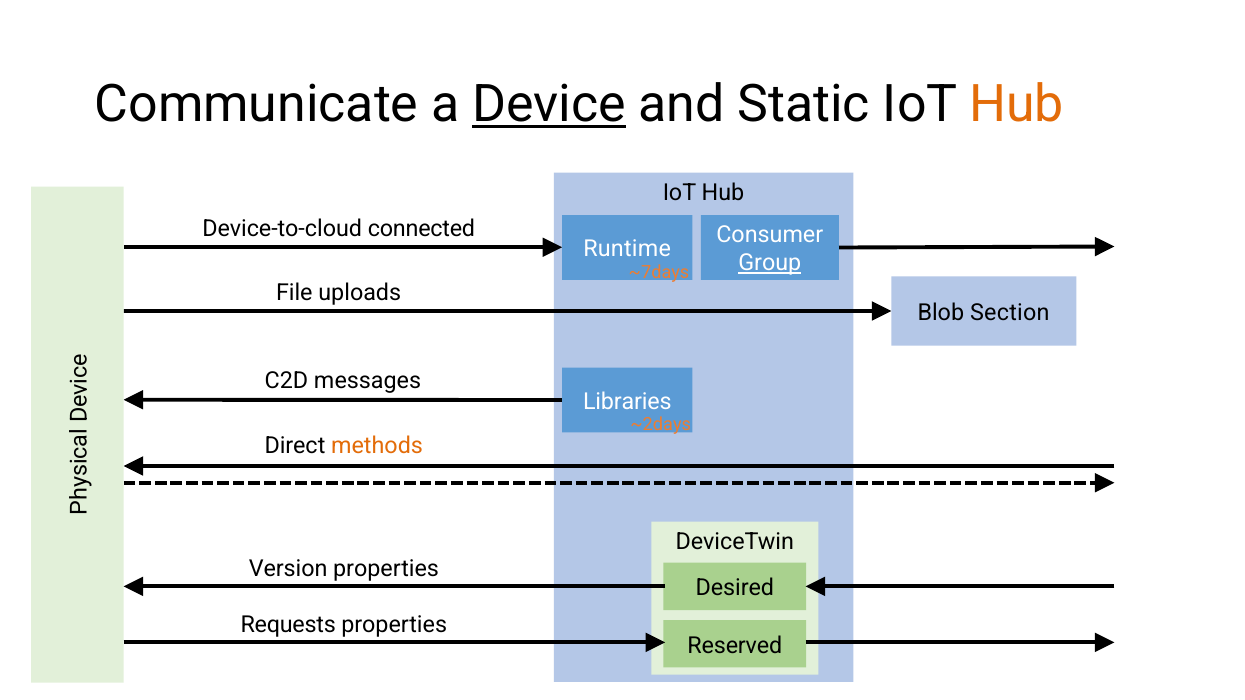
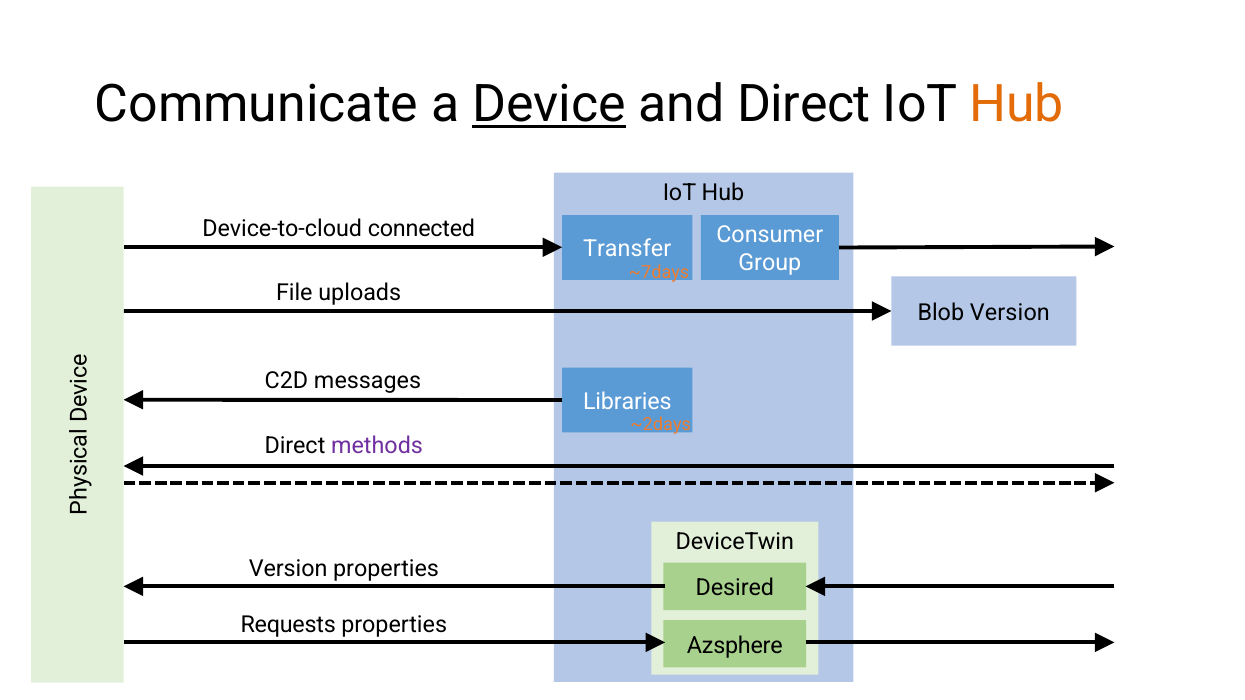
and Static: Static -> Direct (804, 105)
Runtime: Runtime -> Transfer (627, 249)
Group underline: present -> none (770, 263)
Blob Section: Section -> Version (1010, 313)
methods colour: orange -> purple (377, 446)
Reserved: Reserved -> Azsphere (735, 646)
